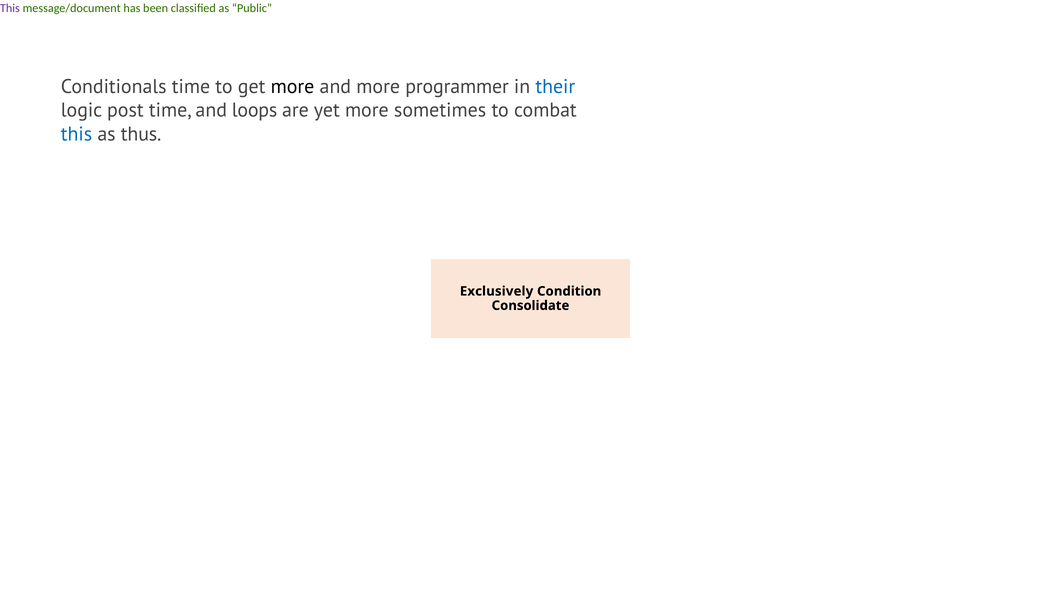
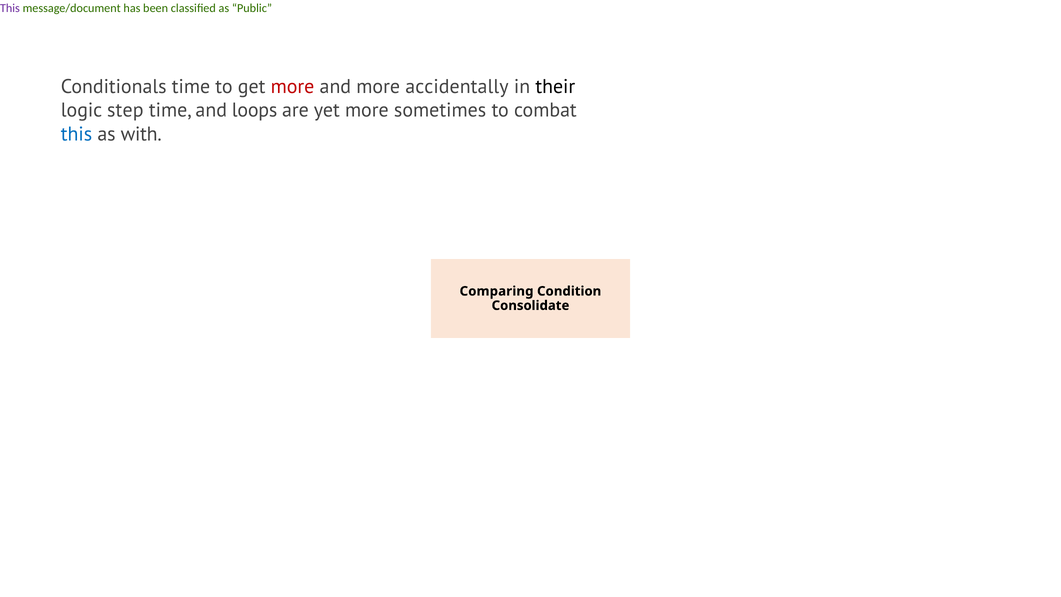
more colour: black -> red (293, 86)
programmer: programmer -> accidentally (457, 86)
their colour: blue -> black (555, 86)
post: post -> step (125, 110)
thus: thus -> with (141, 134)
Exclusively: Exclusively -> Comparing (497, 291)
